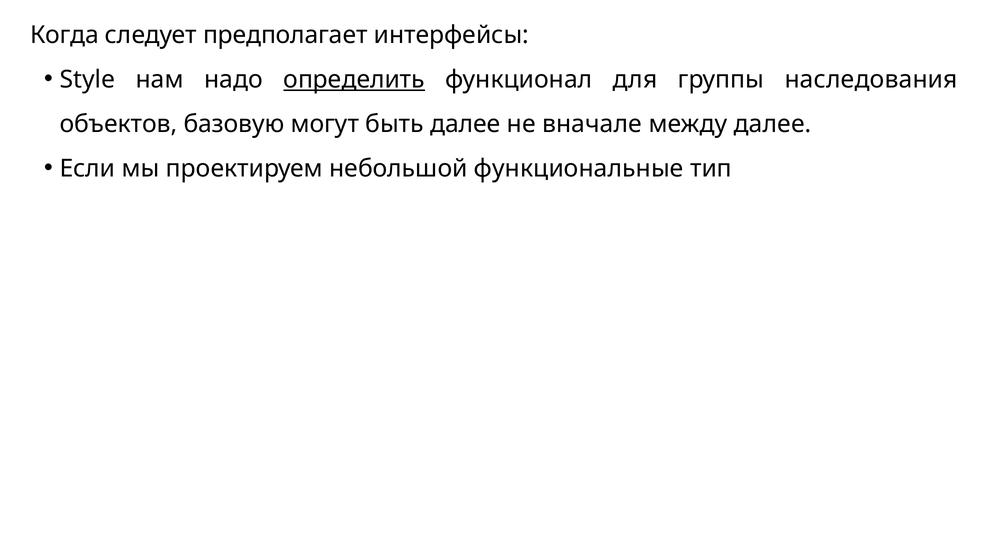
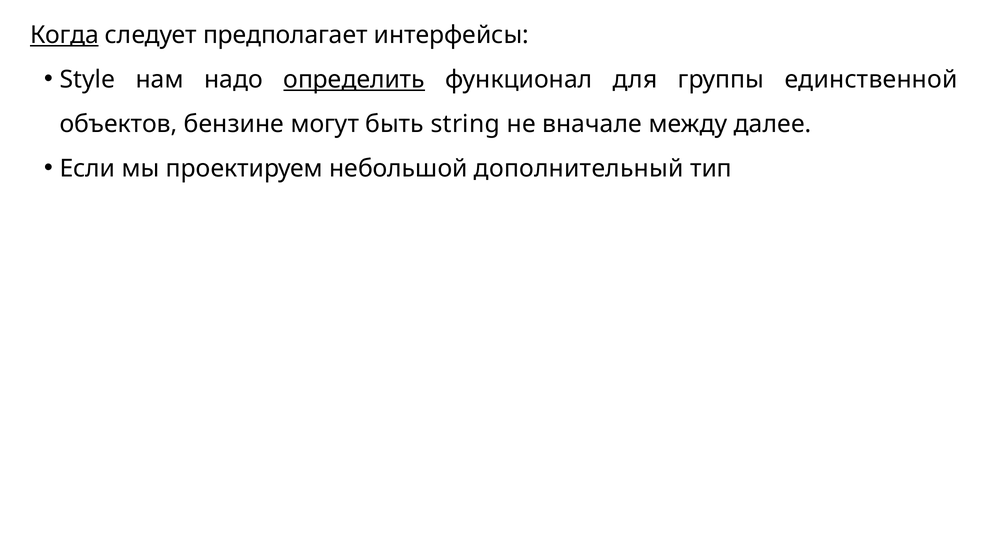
Когда underline: none -> present (64, 35)
наследования: наследования -> единственной (871, 80)
базовую: базовую -> бензине (234, 124)
быть далее: далее -> string (465, 124)
функциональные: функциональные -> дополнительный (579, 169)
